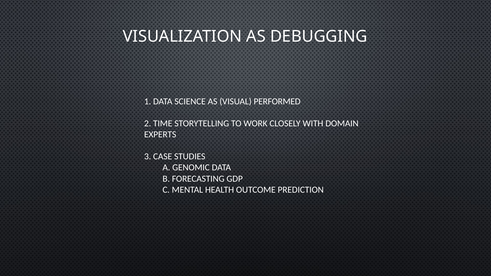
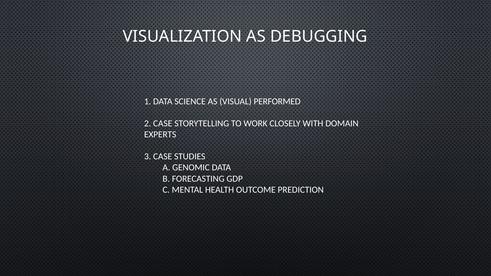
2 TIME: TIME -> CASE (163, 124)
